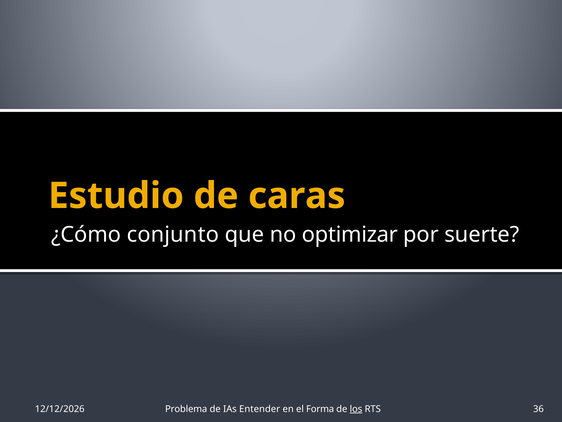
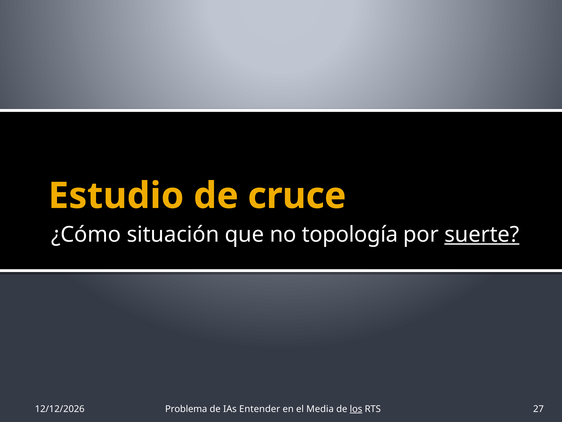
caras: caras -> cruce (297, 196)
conjunto: conjunto -> situación (173, 234)
optimizar: optimizar -> topología (350, 234)
suerte underline: none -> present (482, 234)
Forma: Forma -> Media (320, 408)
36: 36 -> 27 (538, 408)
